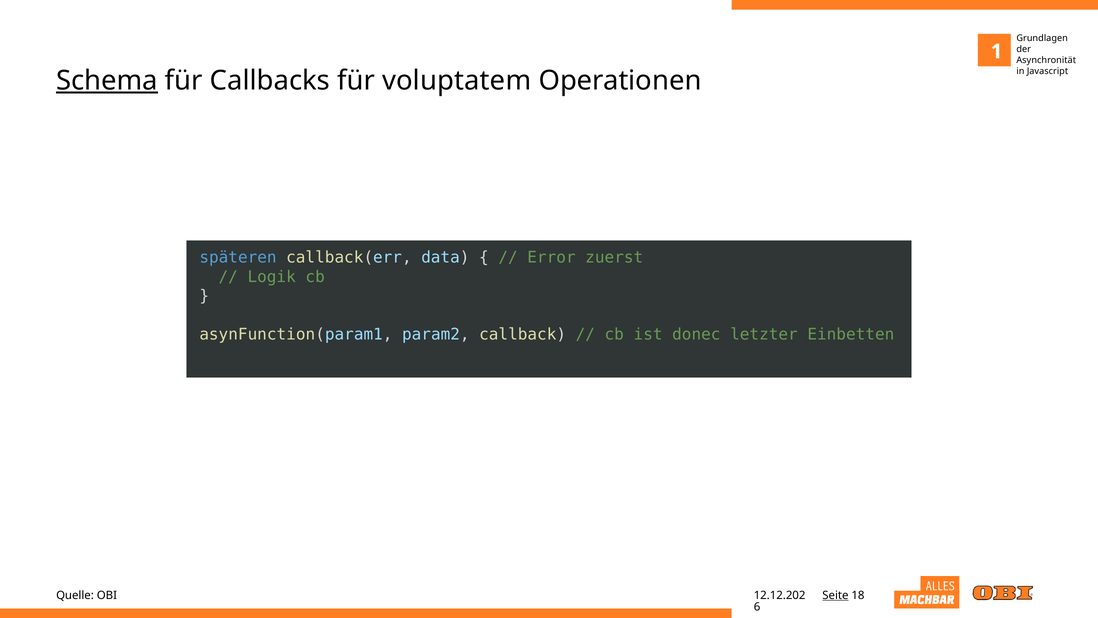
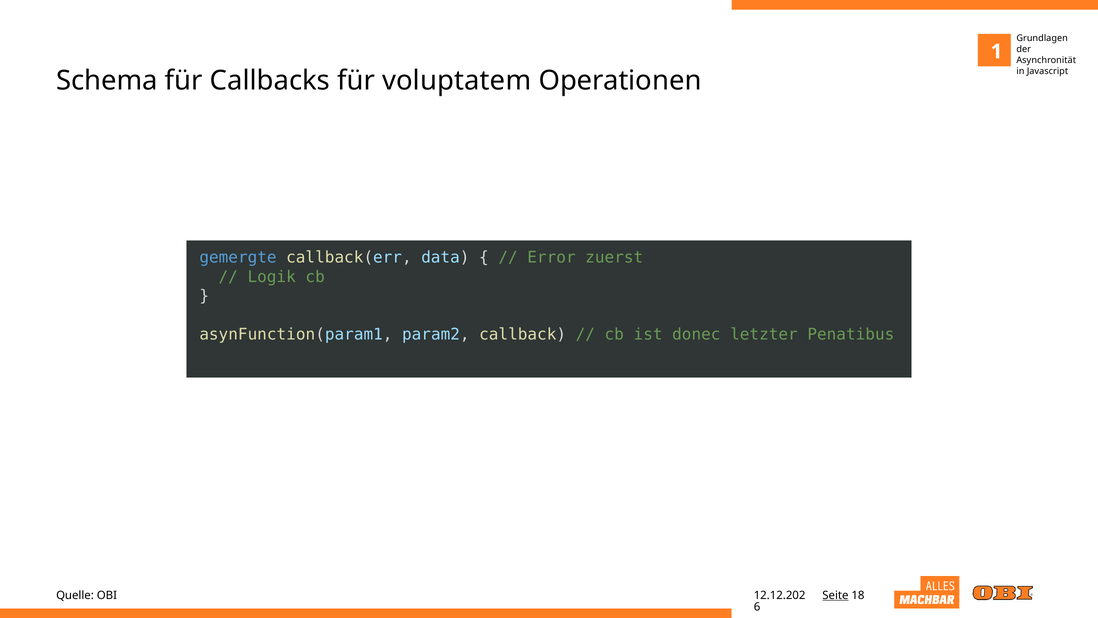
Schema underline: present -> none (107, 81)
späteren: späteren -> gemergte (238, 258)
Einbetten: Einbetten -> Penatibus (851, 334)
